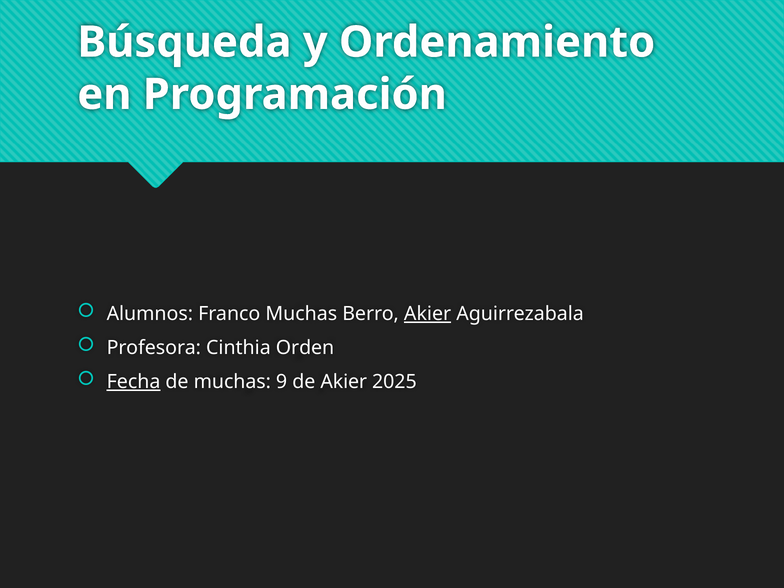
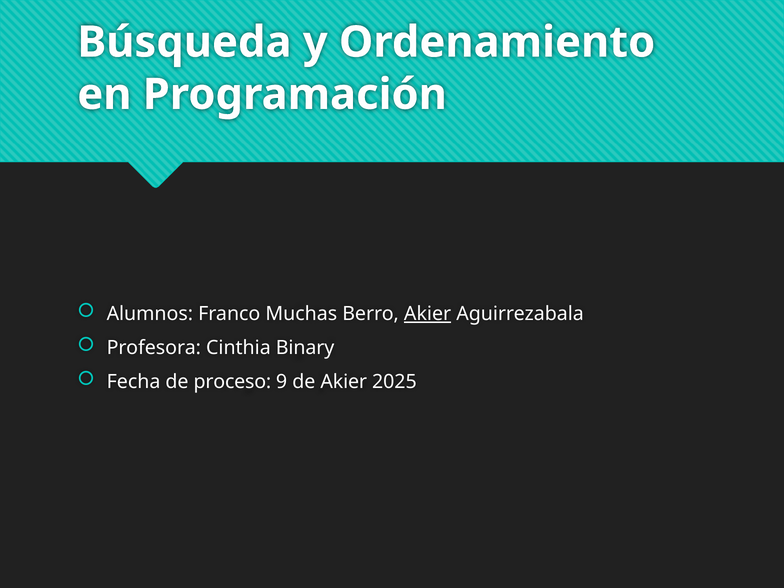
Orden: Orden -> Binary (305, 348)
Fecha underline: present -> none (134, 382)
de muchas: muchas -> proceso (232, 382)
